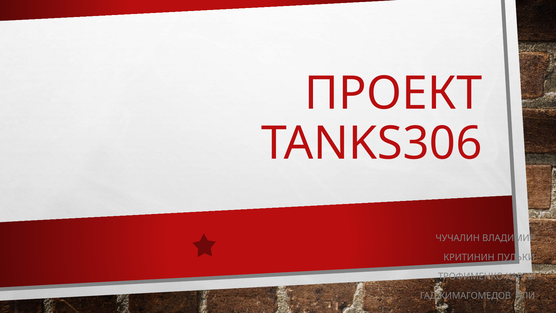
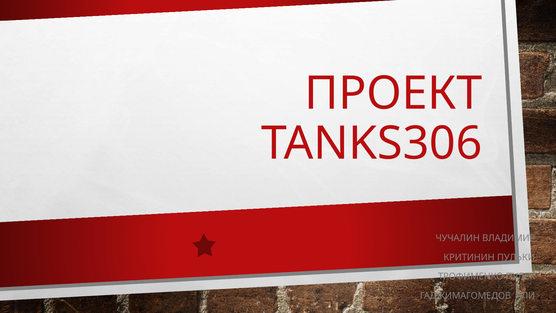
КАРТЫ: КАРТЫ -> ПУЛЕК (520, 276)
